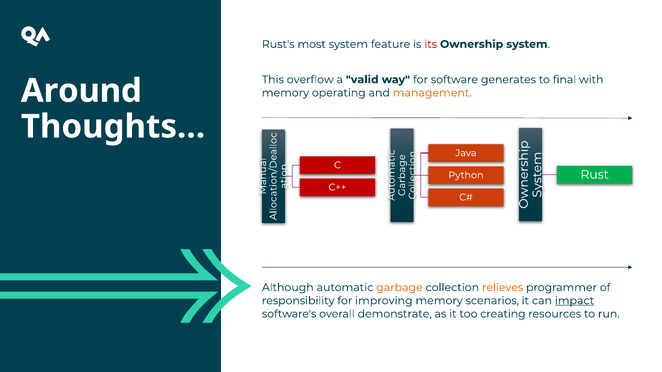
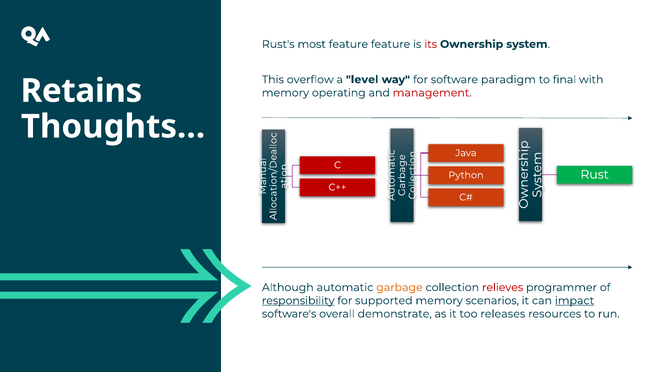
most system: system -> feature (348, 44)
valid: valid -> level (362, 80)
generates: generates -> paradigm (508, 80)
Around: Around -> Retains (81, 91)
management colour: orange -> red (432, 93)
relieves colour: orange -> red (503, 288)
responsibility underline: none -> present (298, 301)
improving: improving -> supported (384, 301)
creating: creating -> releases (503, 314)
